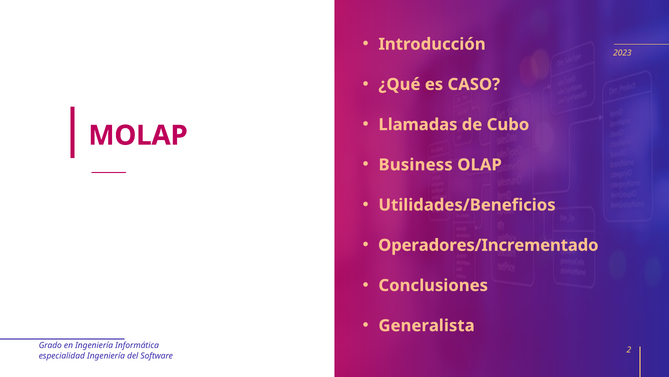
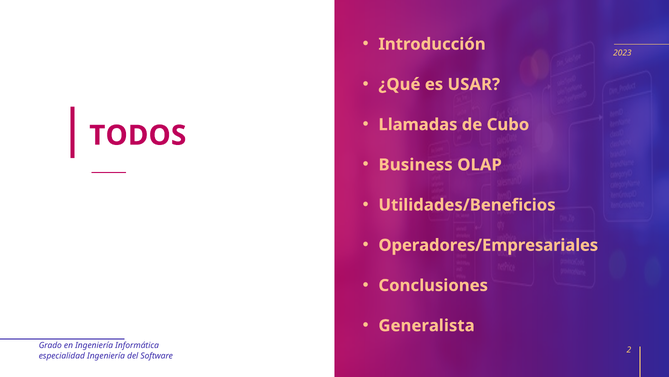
CASO: CASO -> USAR (474, 84)
MOLAP: MOLAP -> TODOS (138, 135)
Operadores/Incrementado: Operadores/Incrementado -> Operadores/Empresariales (488, 245)
